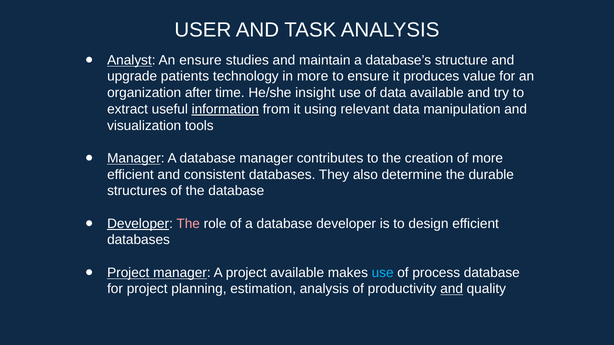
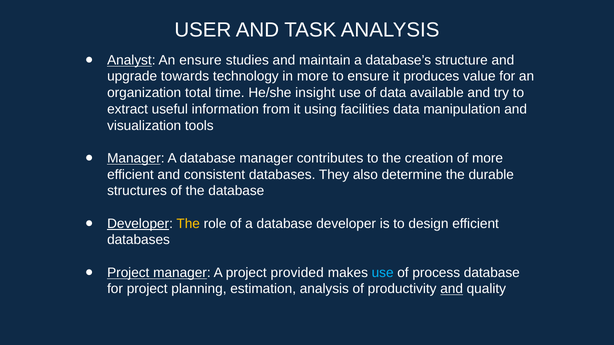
patients: patients -> towards (185, 77)
after: after -> total (198, 93)
information underline: present -> none (225, 109)
relevant: relevant -> facilities (365, 109)
The colour: pink -> yellow (188, 224)
project available: available -> provided (297, 273)
